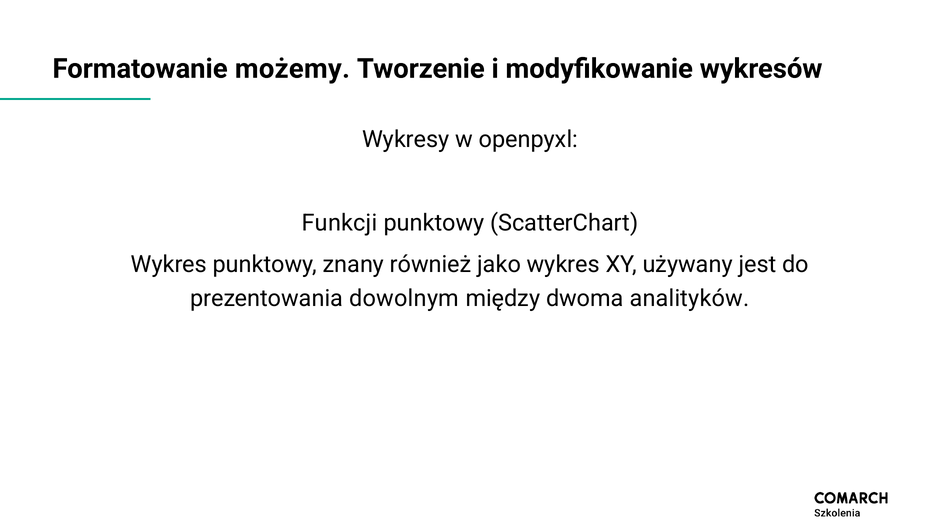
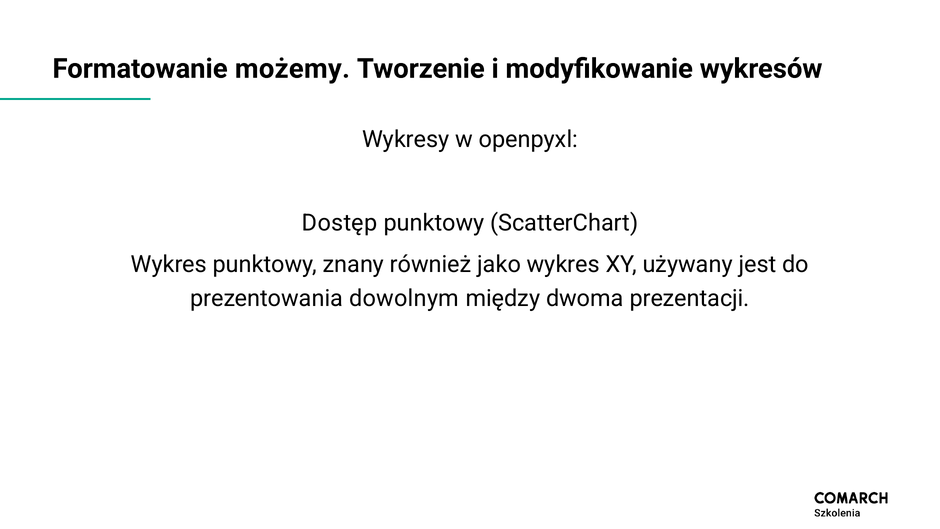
Funkcji: Funkcji -> Dostęp (340, 223)
analityków: analityków -> prezentacji (690, 298)
